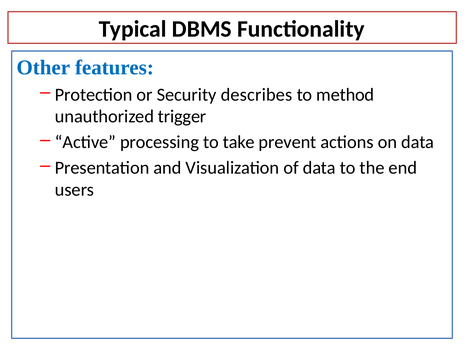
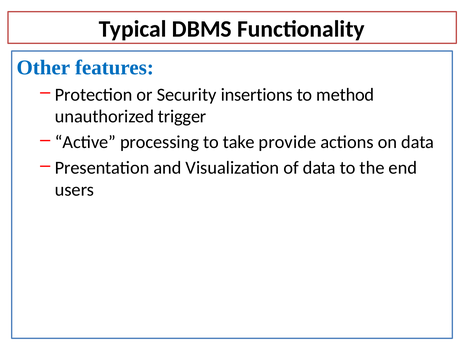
describes: describes -> insertions (257, 95)
prevent: prevent -> provide (287, 142)
